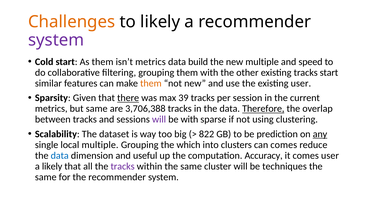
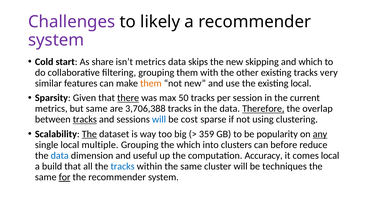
Challenges colour: orange -> purple (72, 22)
As them: them -> share (103, 62)
build: build -> skips (198, 62)
new multiple: multiple -> skipping (262, 62)
and speed: speed -> which (310, 62)
tracks start: start -> very (329, 73)
existing user: user -> local (301, 83)
39: 39 -> 50 (183, 98)
tracks underline: none -> present (85, 119)
will colour: purple -> blue (159, 119)
be with: with -> cost (189, 119)
The underline: none -> present (89, 134)
822: 822 -> 359 (207, 134)
prediction: prediction -> popularity (277, 134)
can comes: comes -> before (284, 145)
comes user: user -> local (330, 156)
a likely: likely -> build (52, 166)
tracks colour: purple -> blue (123, 166)
for underline: none -> present (65, 177)
